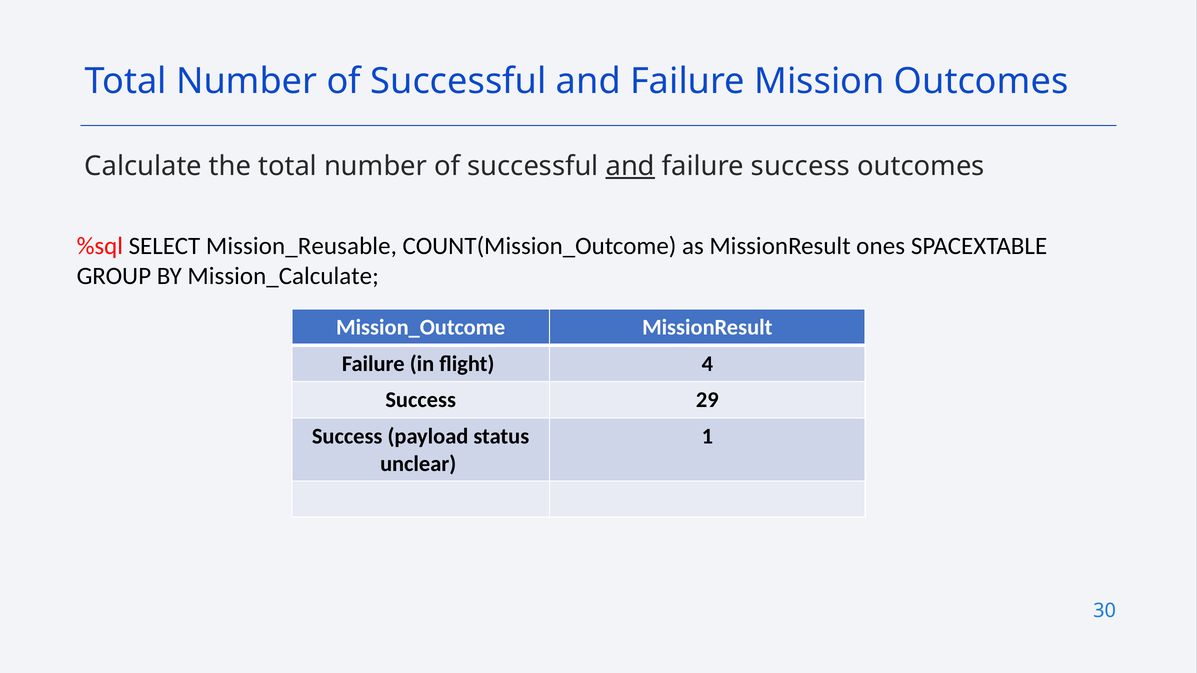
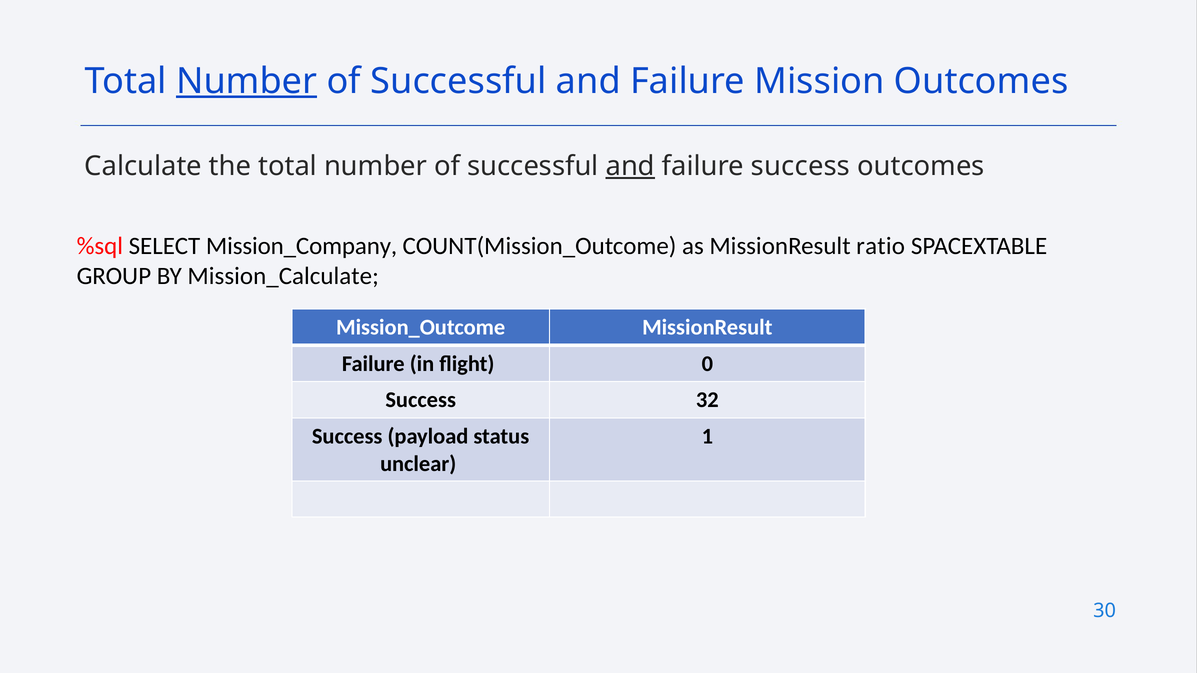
Number underline: none -> present (247, 81)
Mission_Reusable: Mission_Reusable -> Mission_Company (302, 246)
ones: ones -> ratio (881, 246)
4: 4 -> 0 (707, 364)
29: 29 -> 32 (707, 400)
